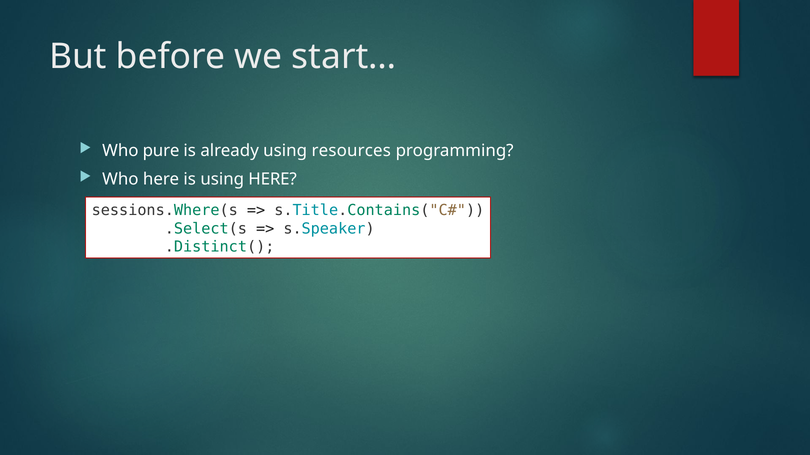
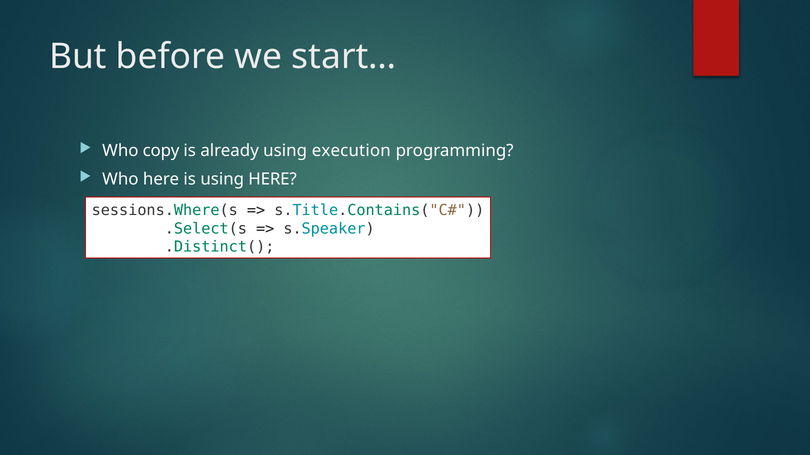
pure: pure -> copy (161, 151)
resources: resources -> execution (351, 151)
